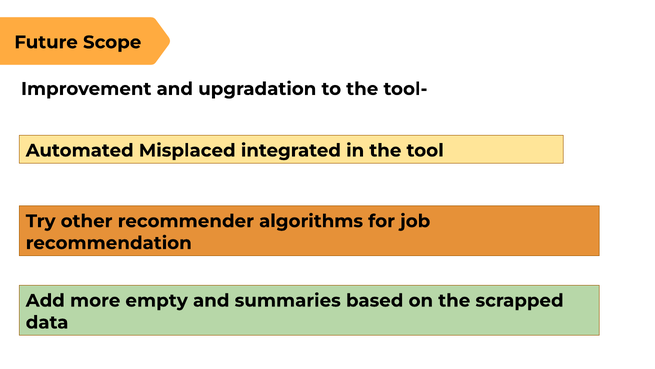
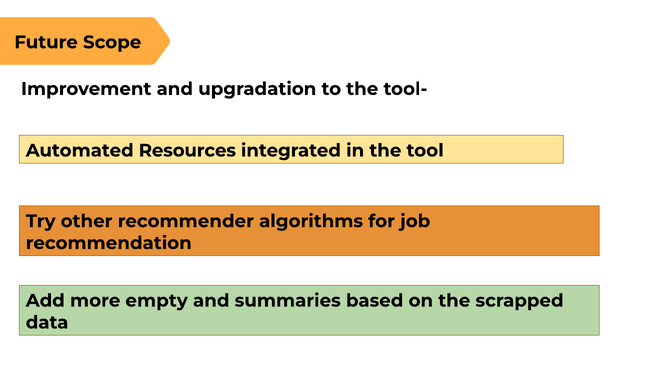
Misplaced: Misplaced -> Resources (187, 150)
